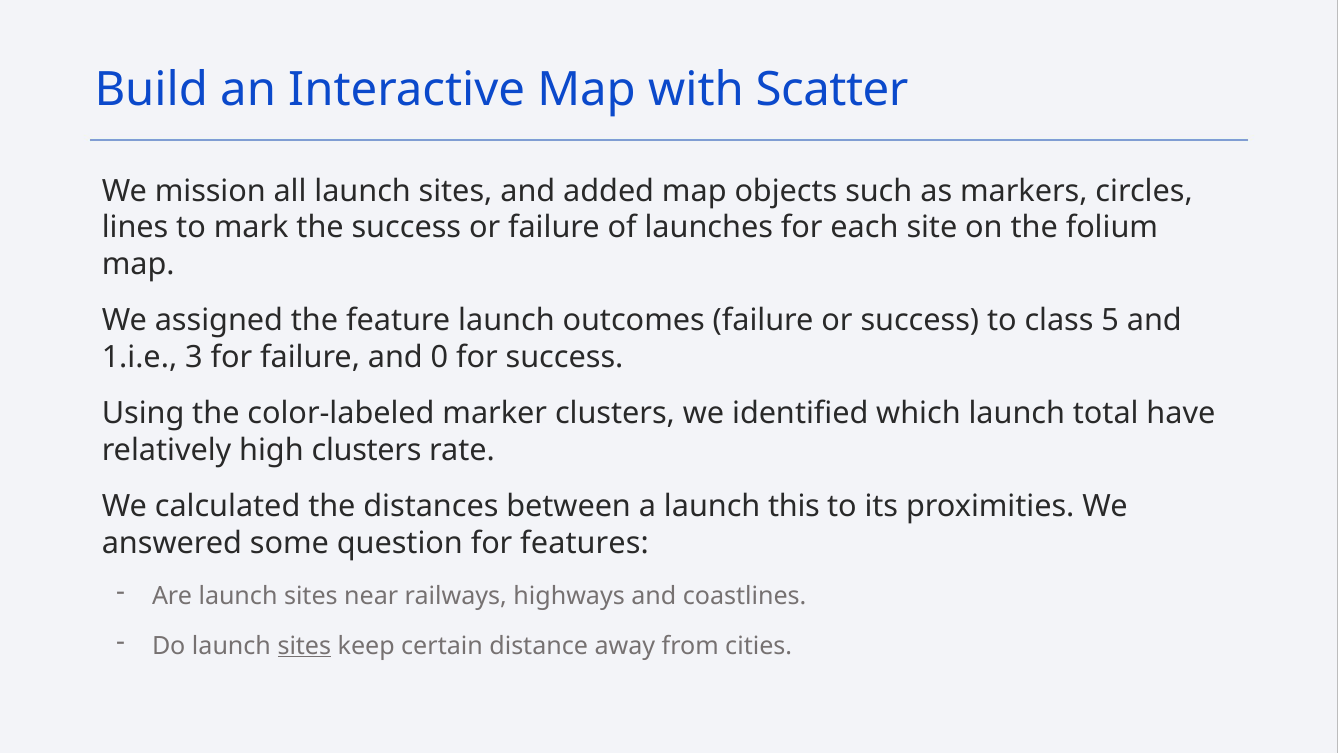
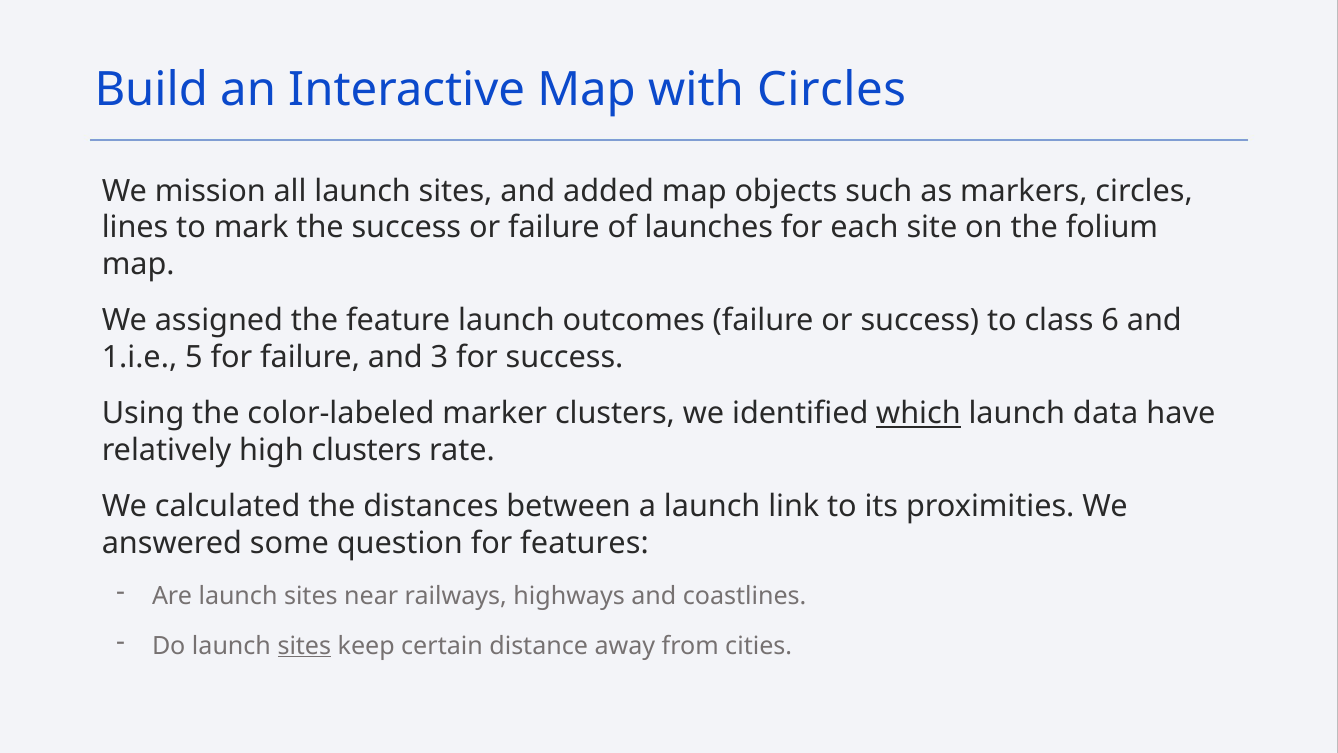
with Scatter: Scatter -> Circles (832, 89)
5: 5 -> 6 (1110, 321)
3: 3 -> 5 (194, 357)
0: 0 -> 3 (439, 357)
which underline: none -> present (918, 414)
total: total -> data (1106, 414)
this: this -> link (794, 507)
